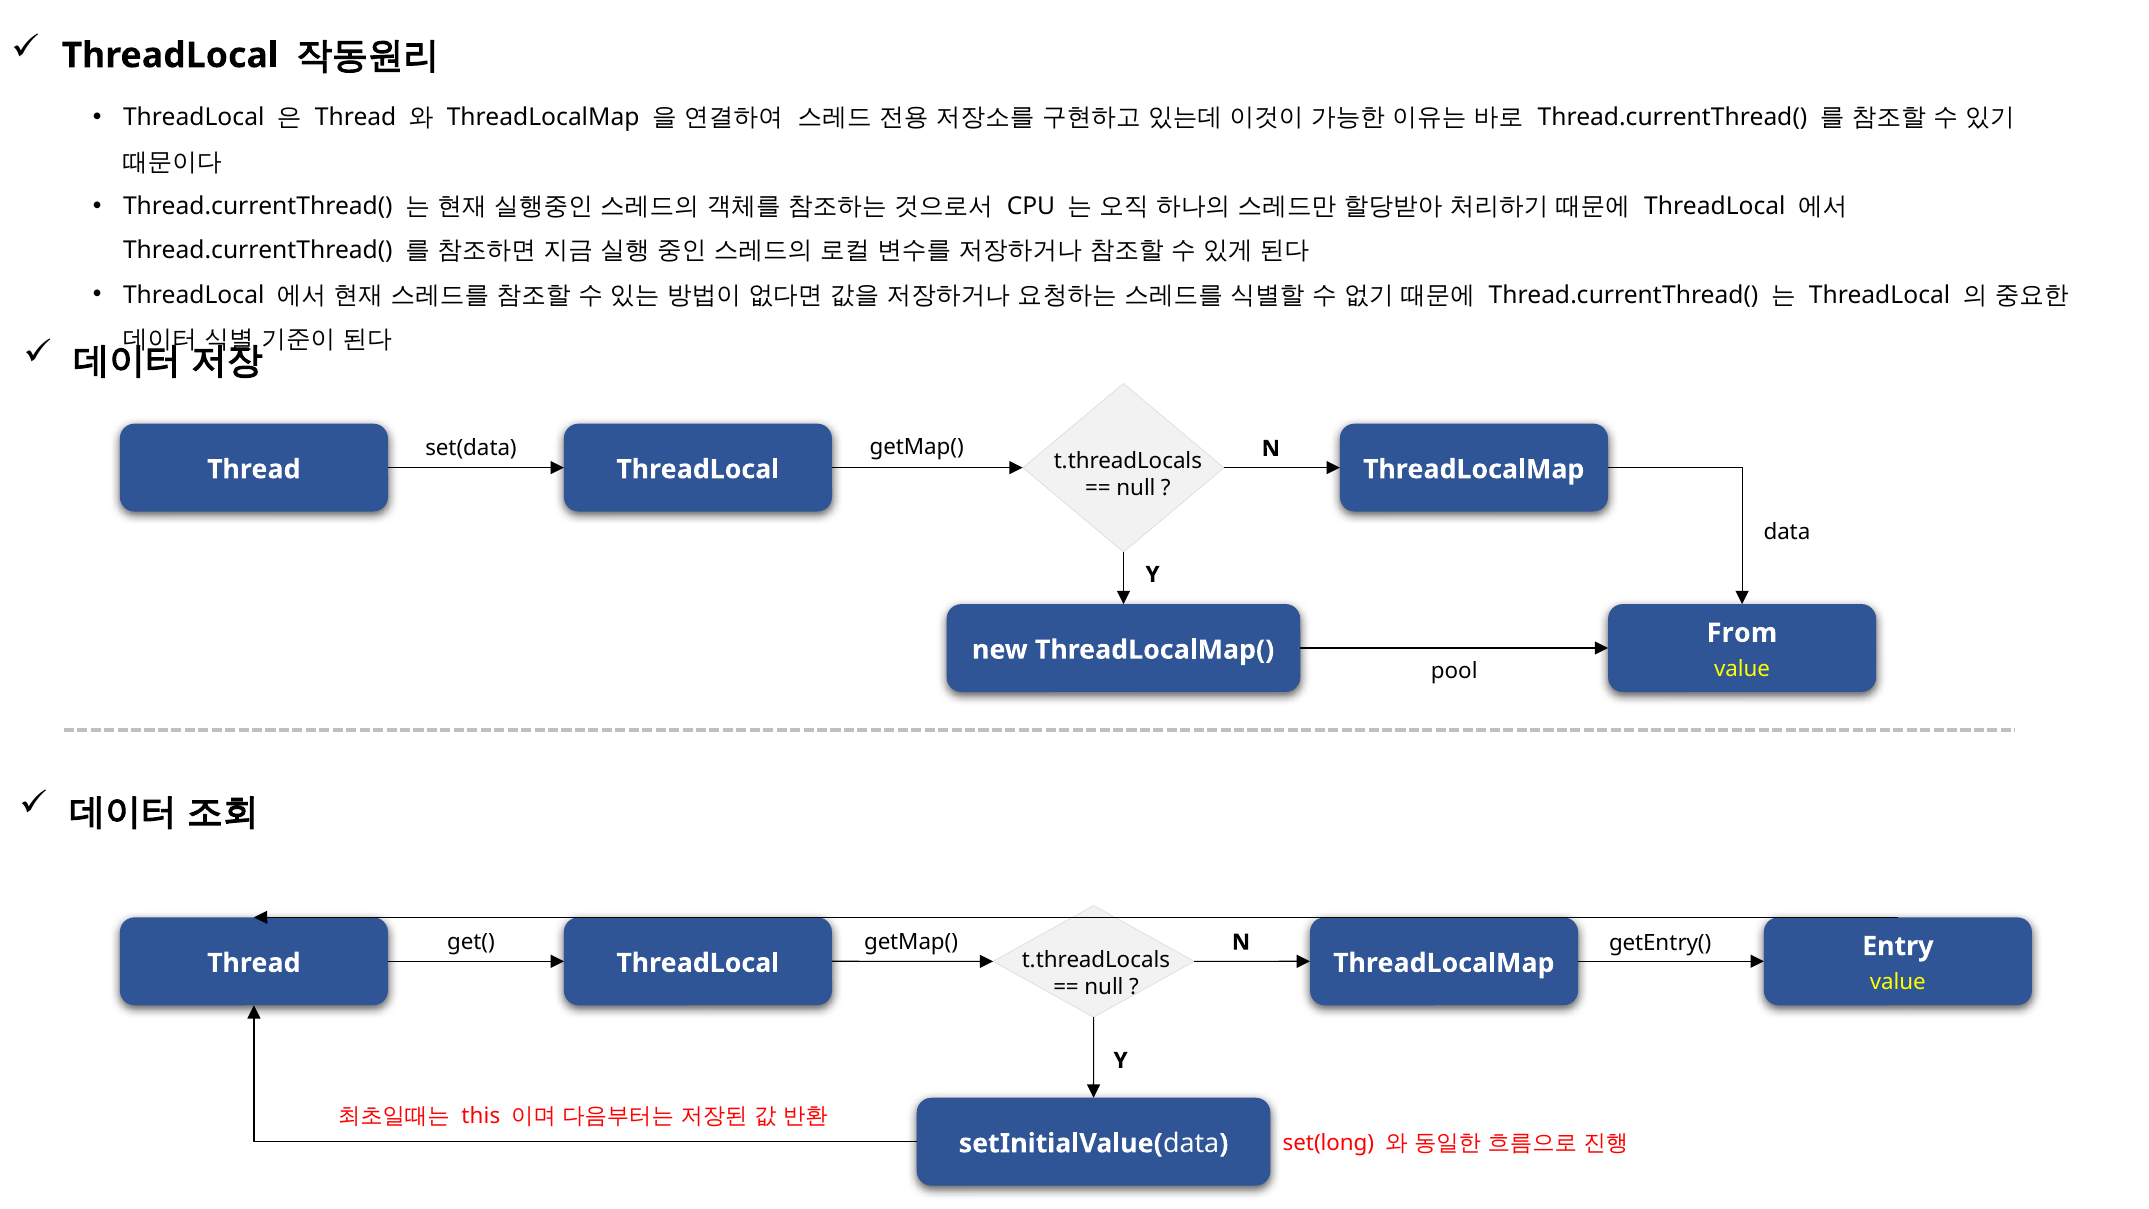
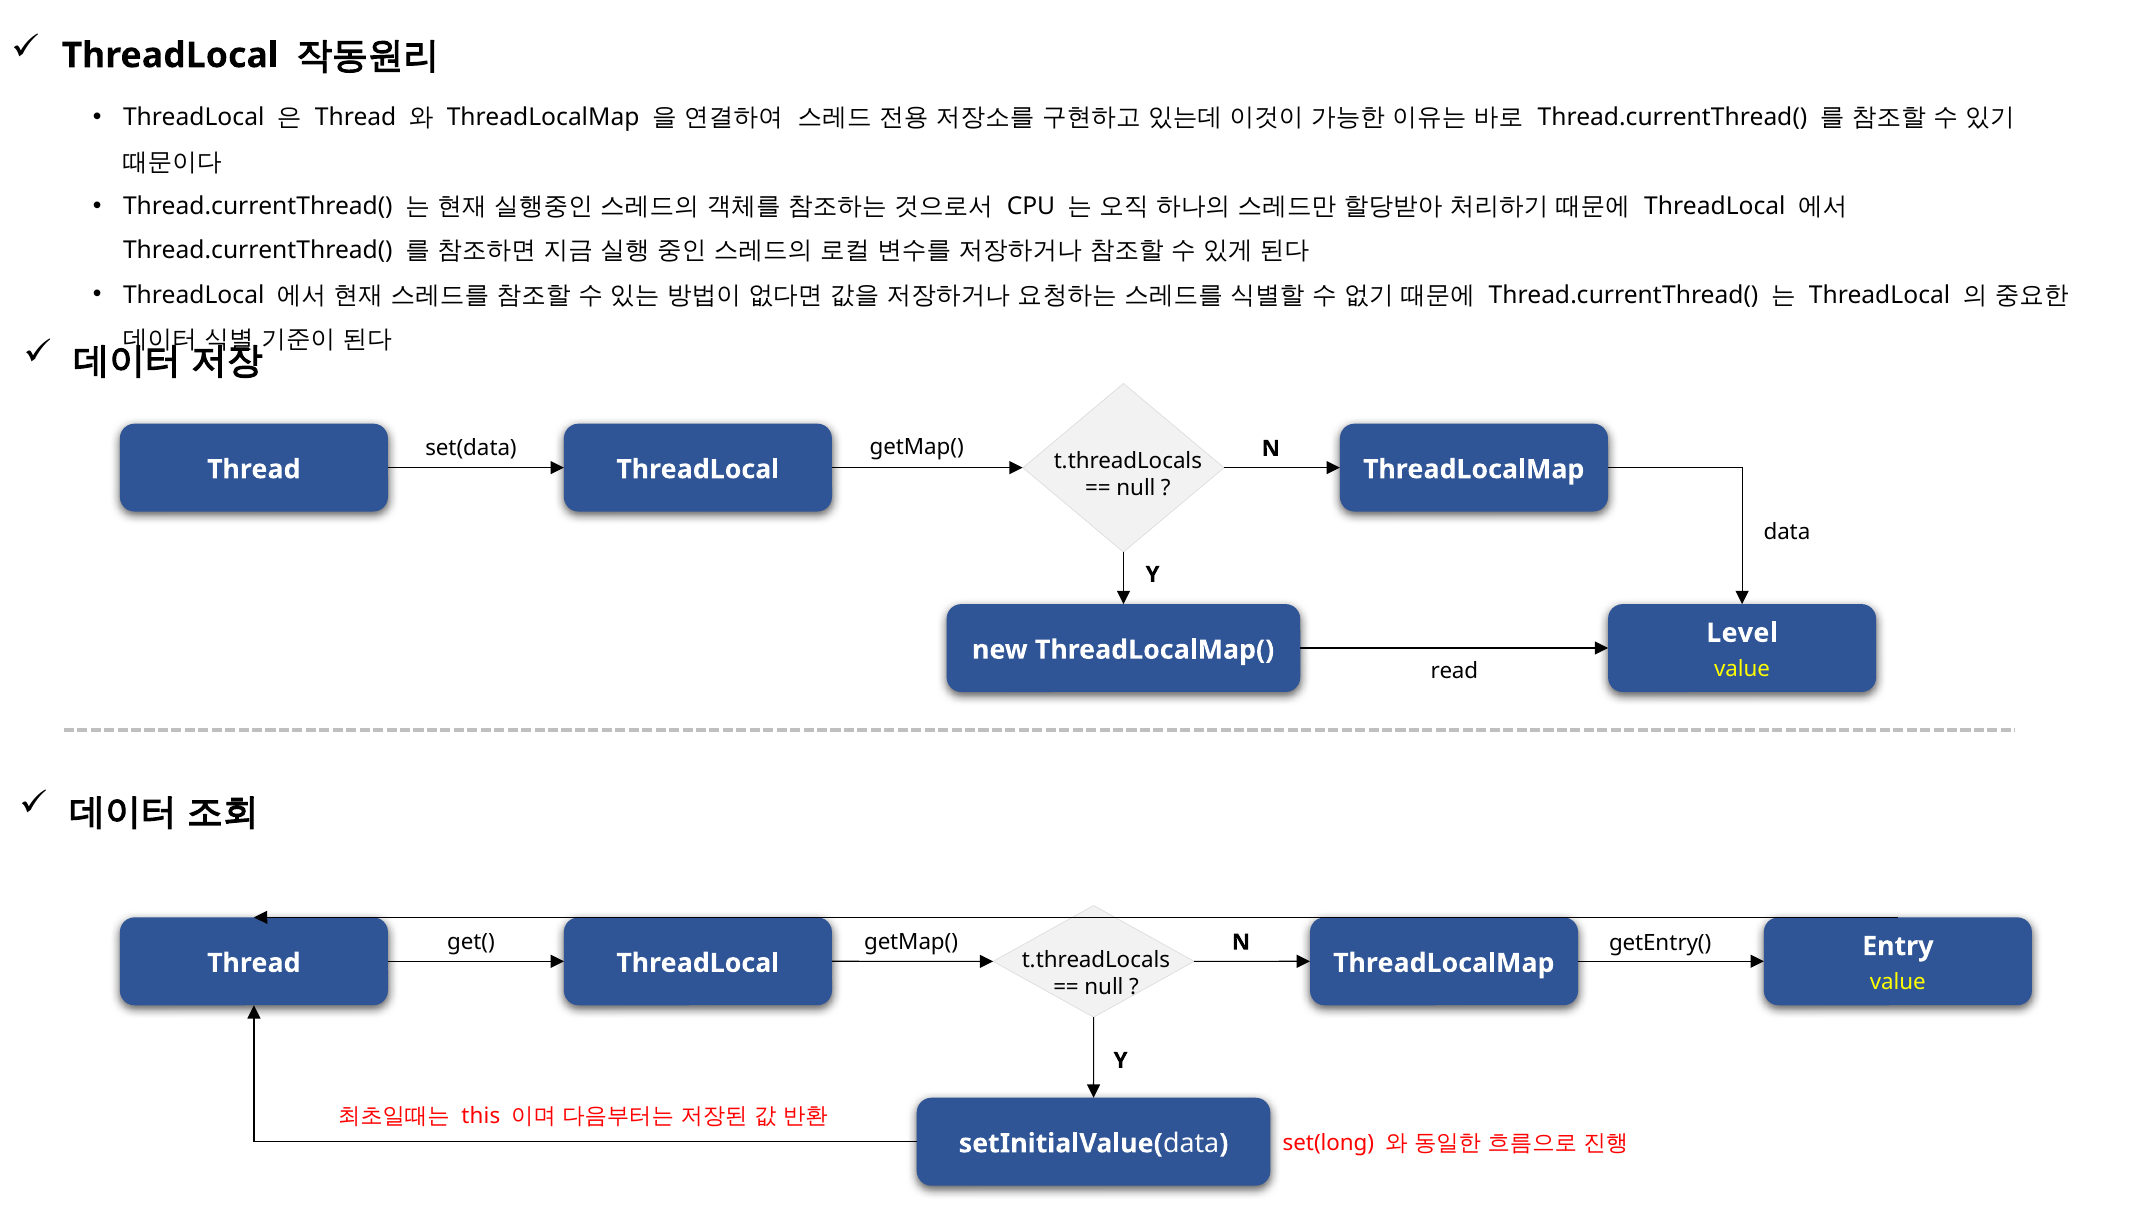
From: From -> Level (1742, 633)
pool: pool -> read (1454, 671)
